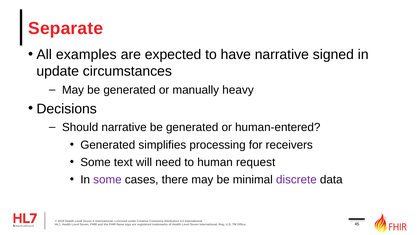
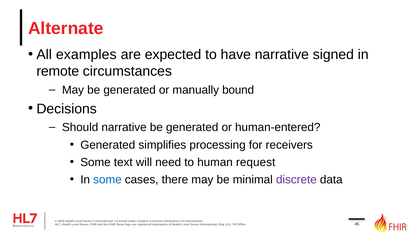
Separate: Separate -> Alternate (66, 29)
update: update -> remote (58, 71)
heavy: heavy -> bound (238, 90)
some colour: purple -> blue (107, 180)
